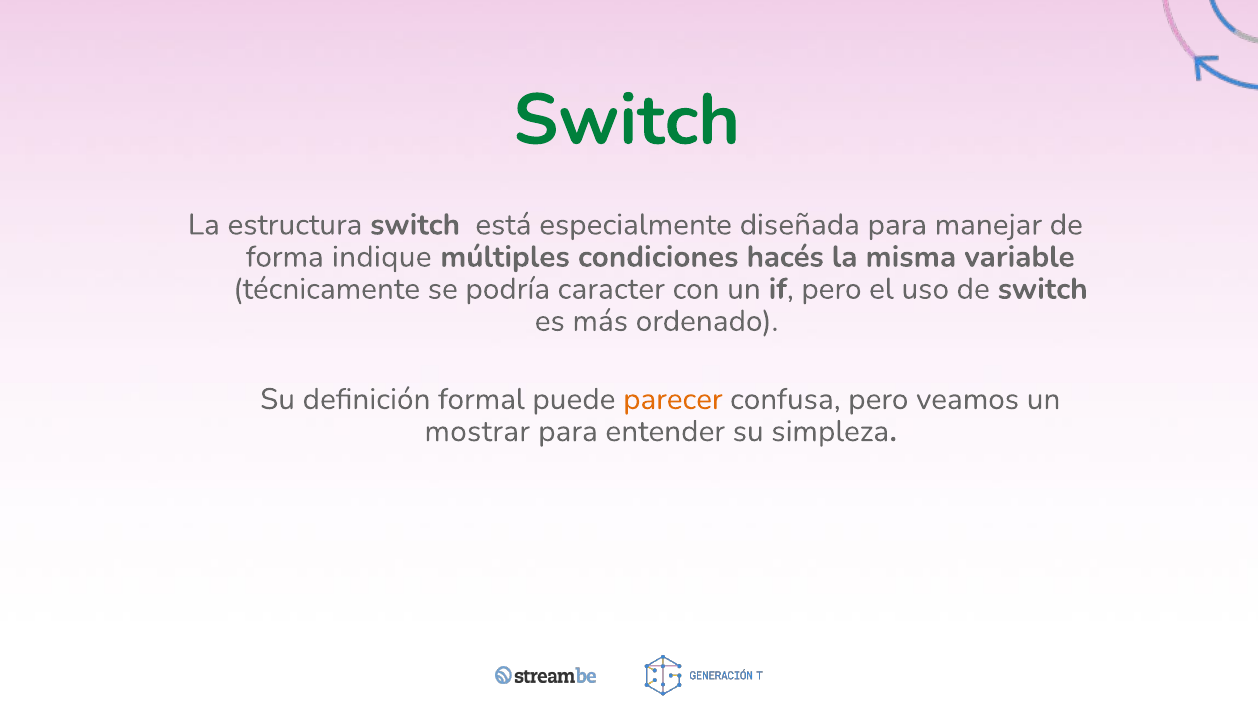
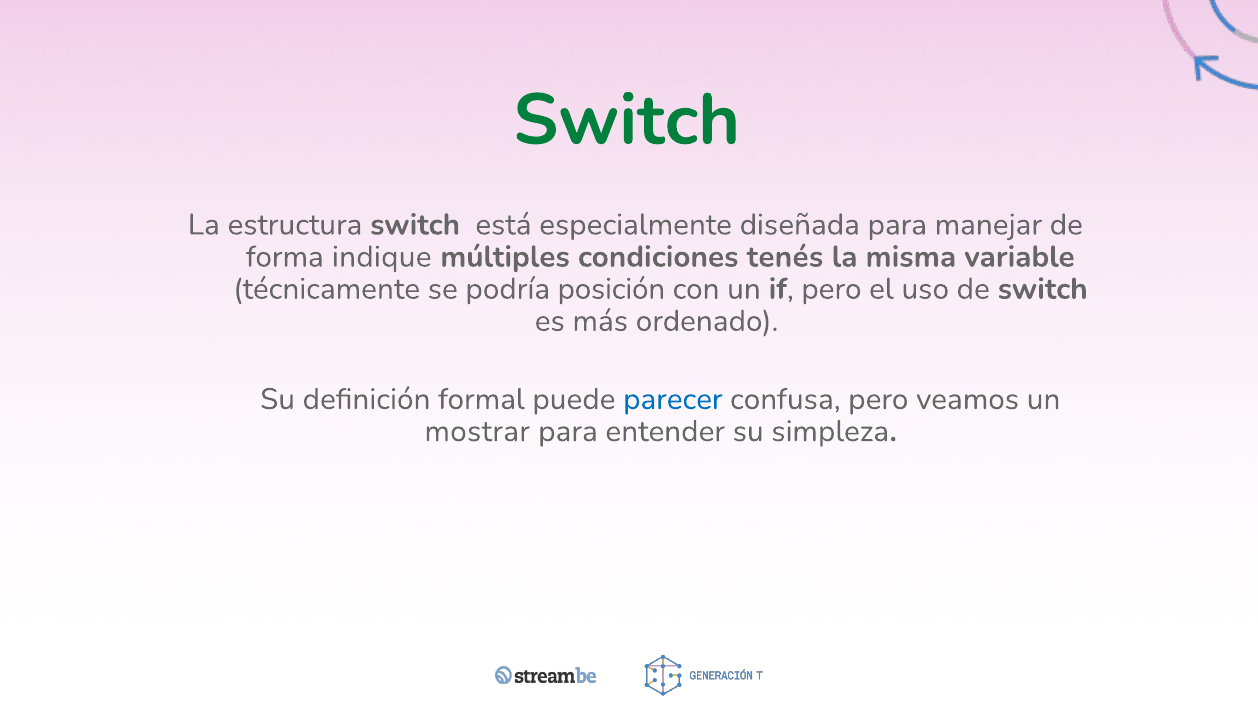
hacés: hacés -> tenés (785, 257)
caracter: caracter -> posición (611, 289)
parecer colour: orange -> blue (673, 399)
